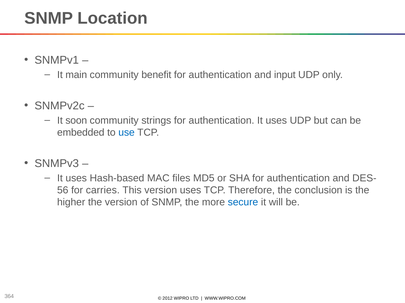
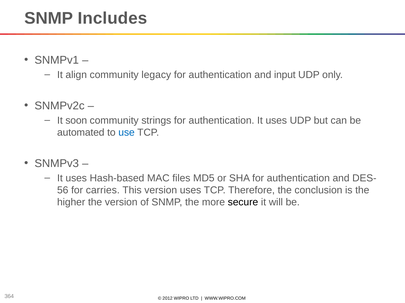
Location: Location -> Includes (112, 18)
main: main -> align (76, 75)
benefit: benefit -> legacy (156, 75)
embedded: embedded -> automated (81, 133)
secure colour: blue -> black (243, 203)
